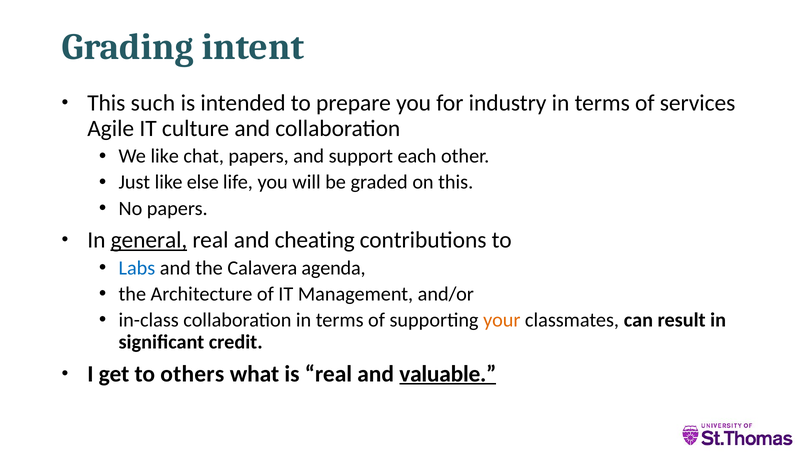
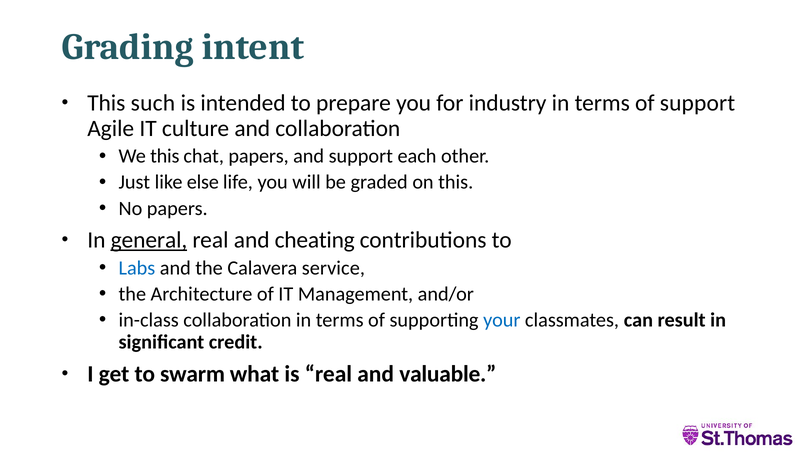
of services: services -> support (697, 103)
We like: like -> this (165, 156)
agenda: agenda -> service (333, 268)
your colour: orange -> blue (502, 321)
others: others -> swarm (193, 374)
valuable underline: present -> none (448, 374)
